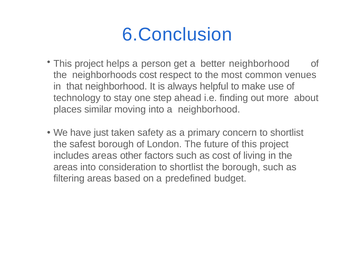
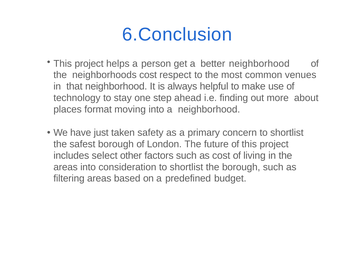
similar: similar -> format (98, 109)
includes areas: areas -> select (105, 155)
